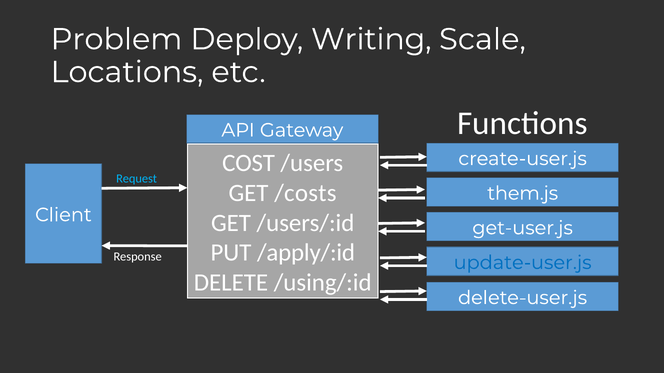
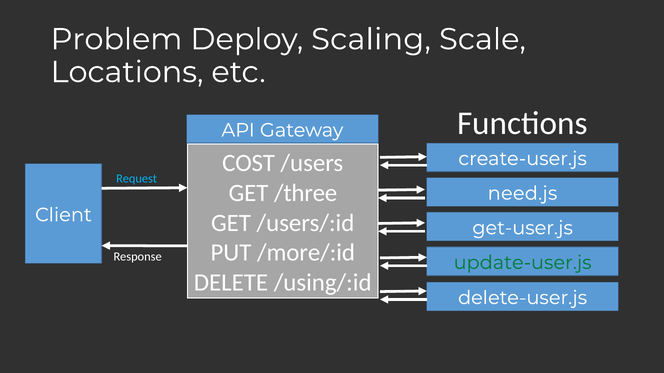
Writing: Writing -> Scaling (371, 39)
/costs: /costs -> /three (306, 193)
them.js: them.js -> need.js (523, 194)
/apply/:id: /apply/:id -> /more/:id (306, 253)
update-user.js colour: blue -> green (523, 263)
